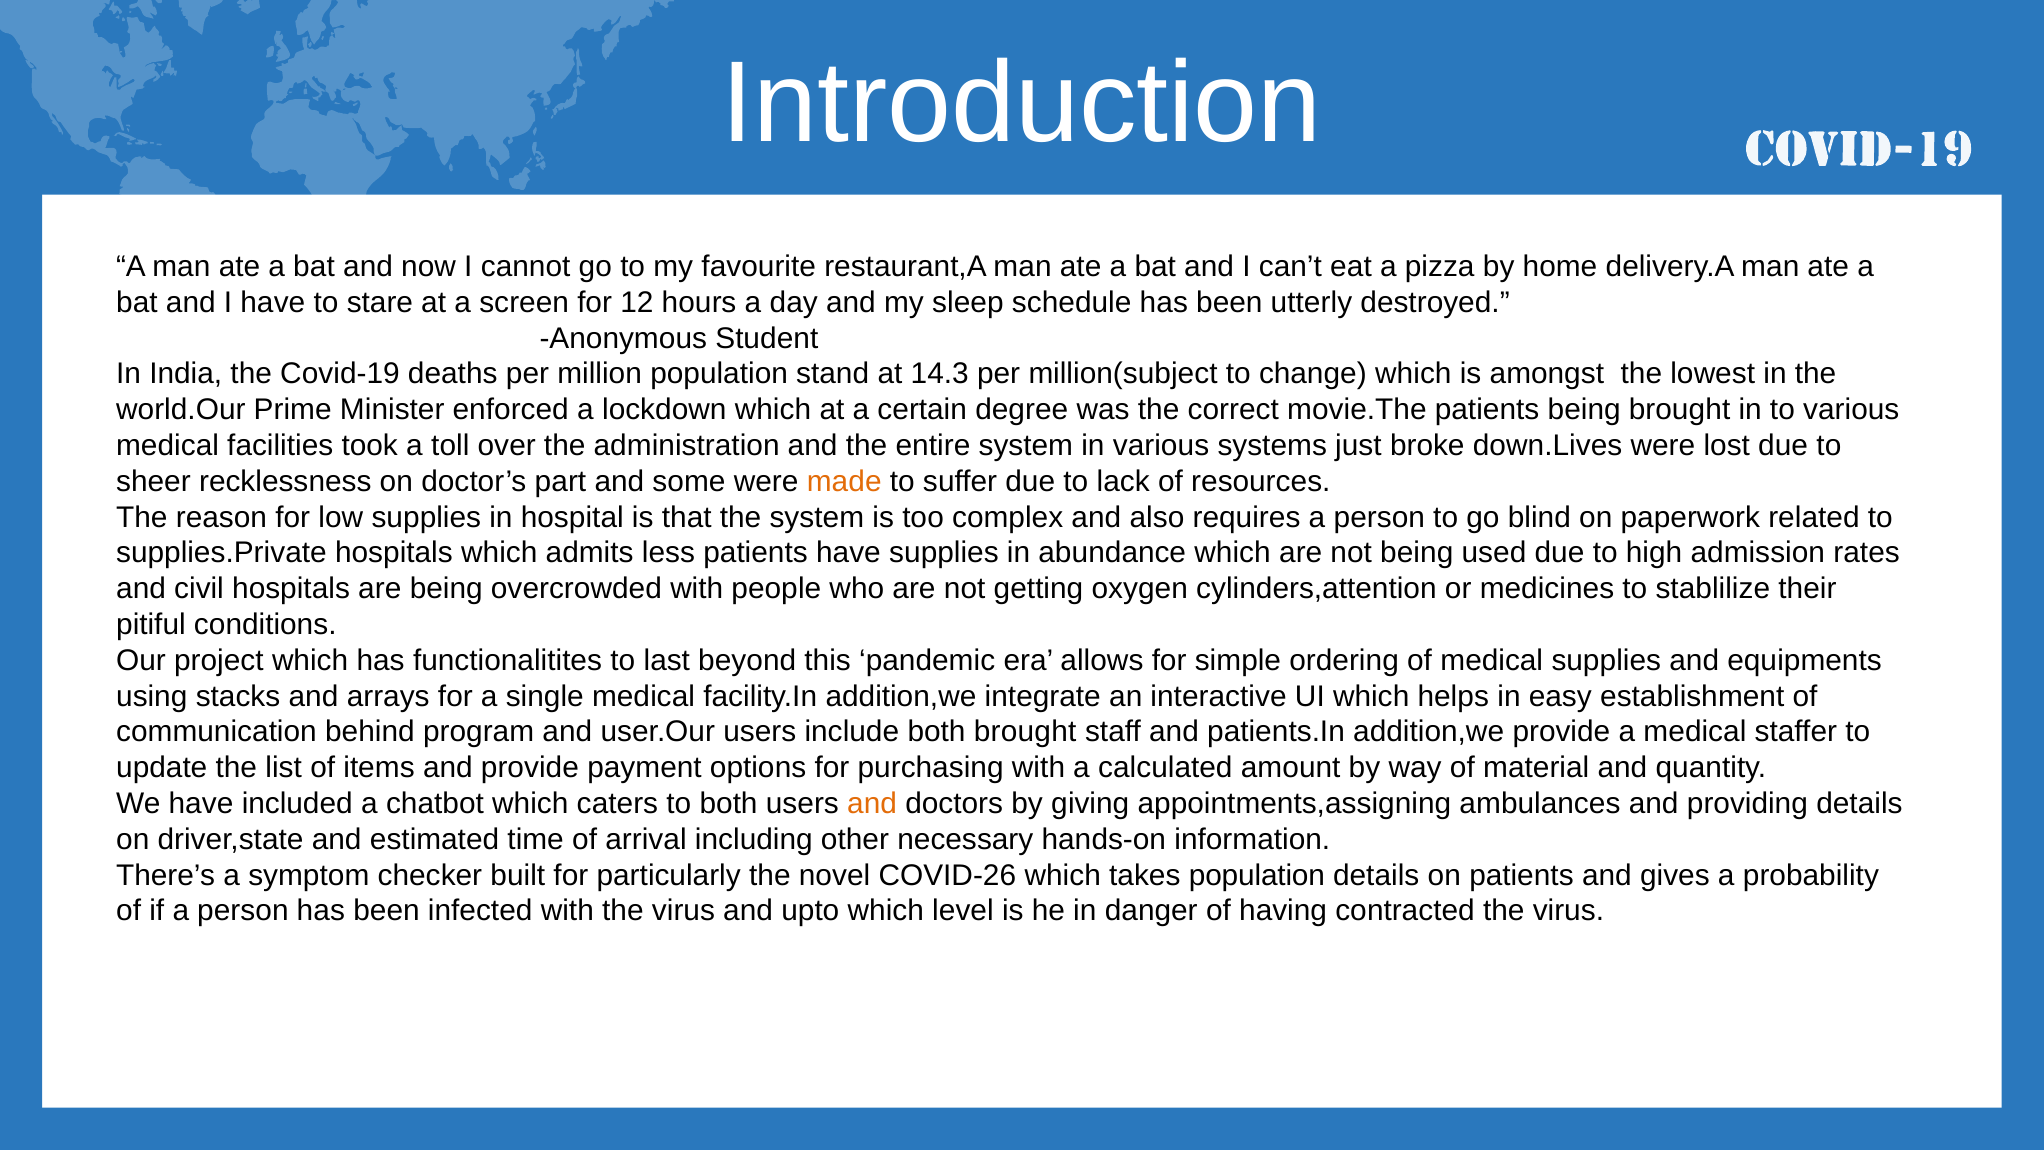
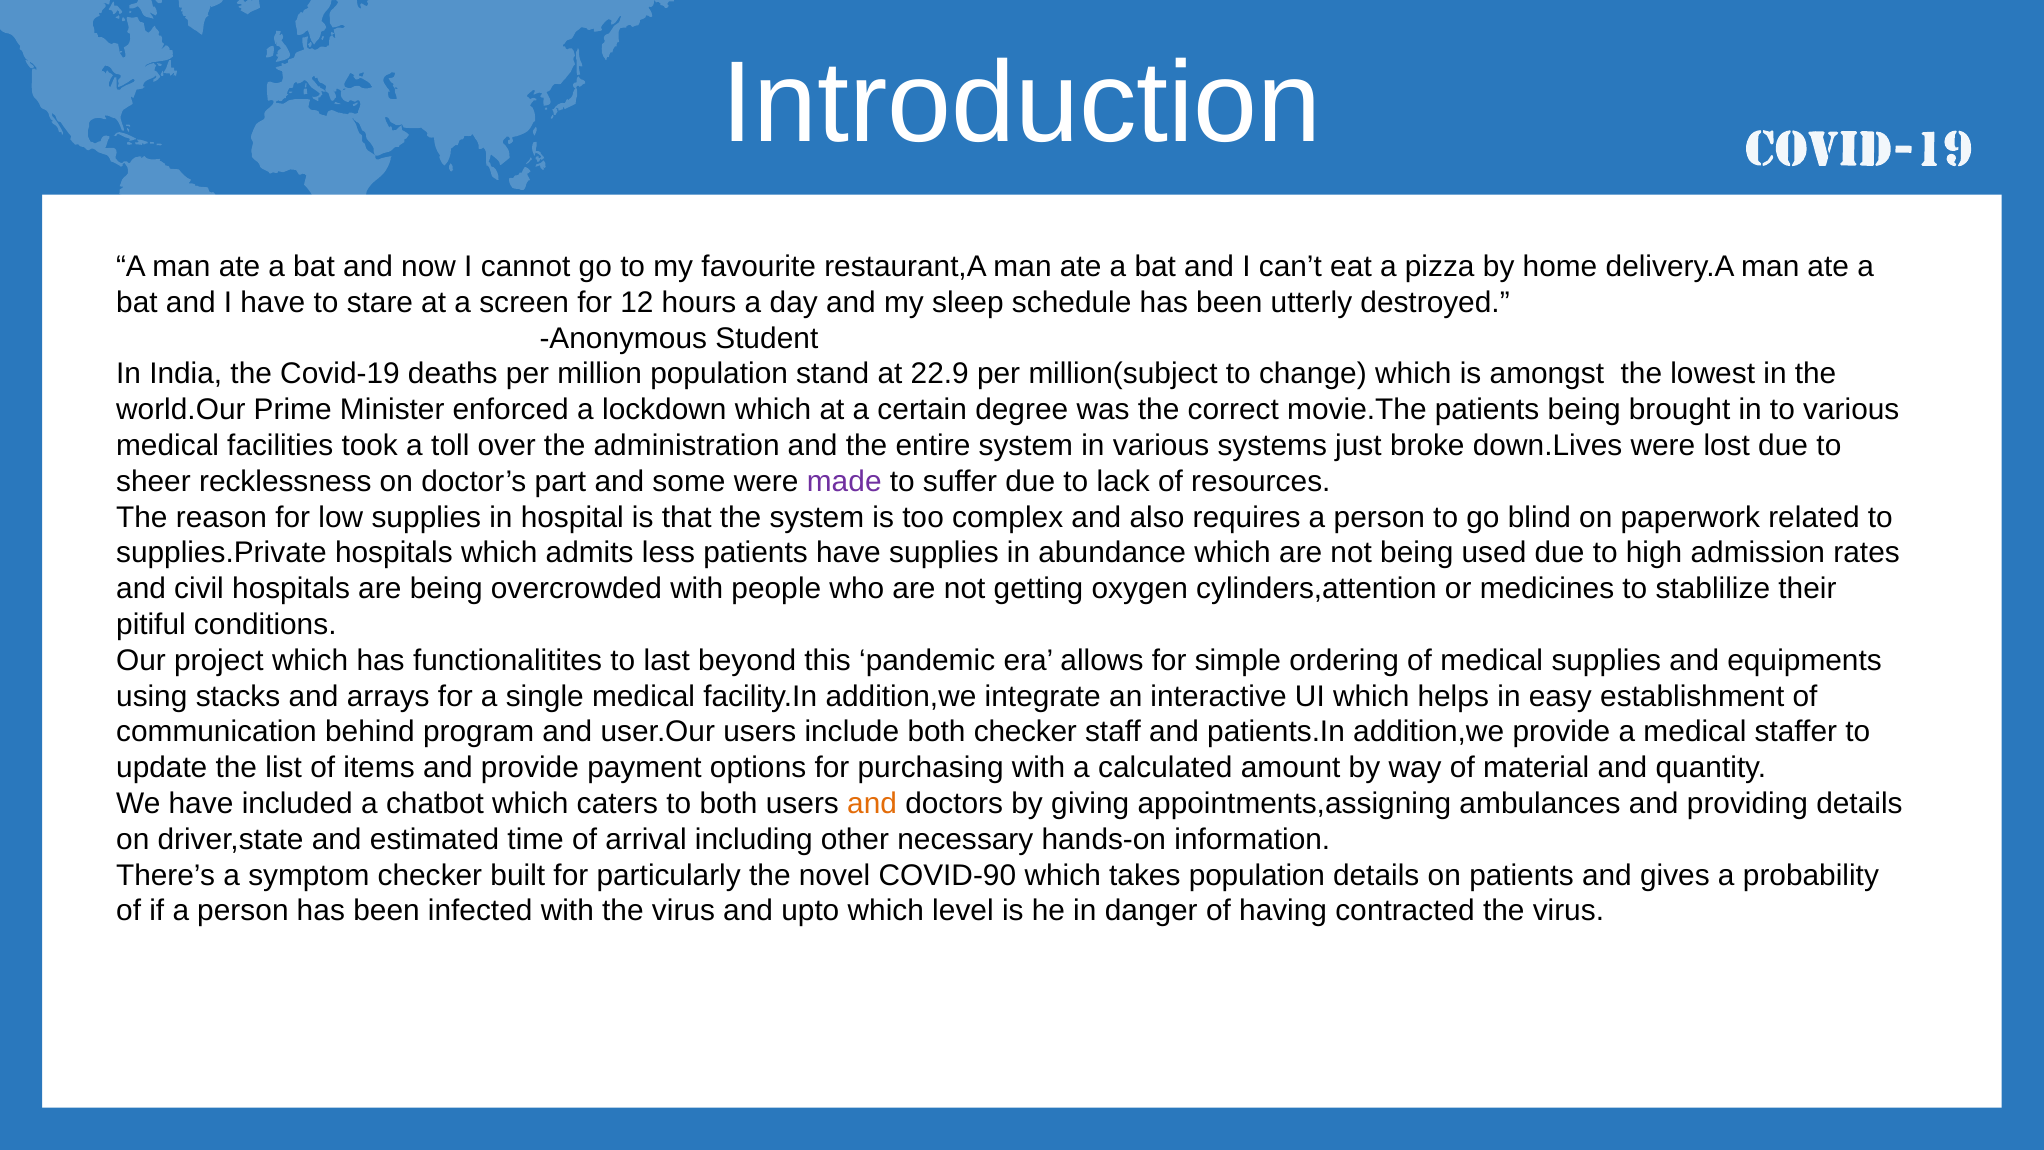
14.3: 14.3 -> 22.9 (940, 374)
made colour: orange -> purple (844, 481)
both brought: brought -> checker (1025, 732)
COVID-26: COVID-26 -> COVID-90 (947, 875)
